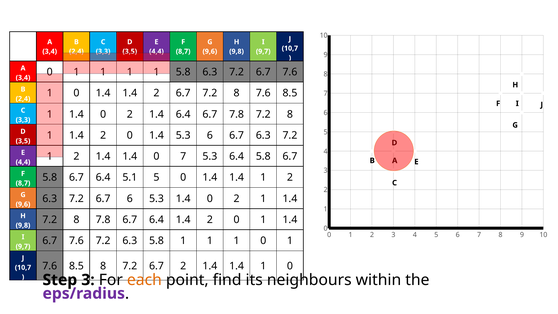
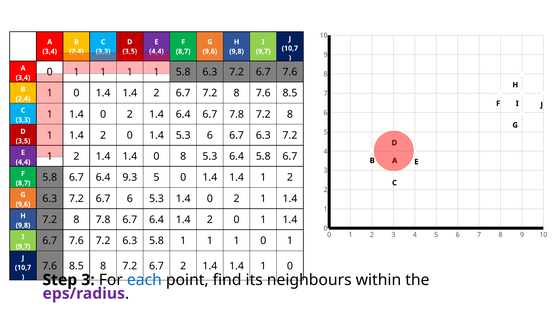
0 7: 7 -> 8 (183, 156)
5.1: 5.1 -> 9.3 (130, 177)
each colour: orange -> blue (144, 280)
